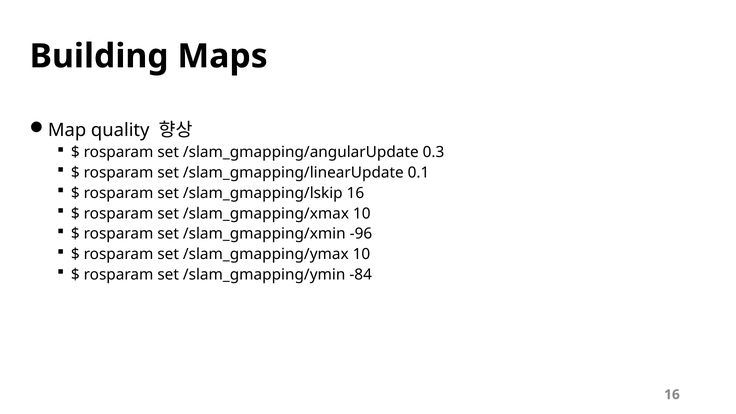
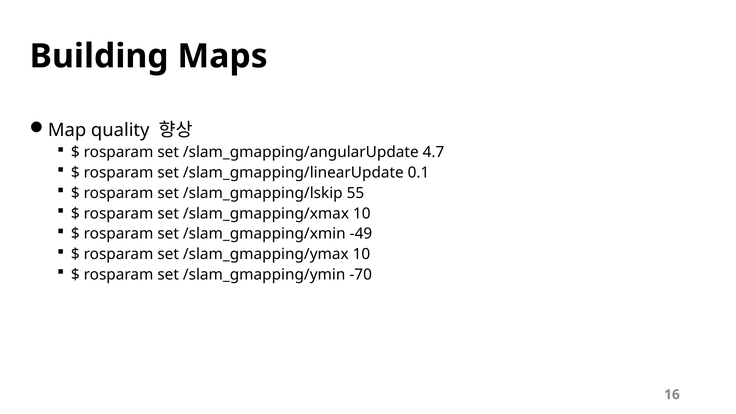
0.3: 0.3 -> 4.7 (433, 152)
/slam_gmapping/lskip 16: 16 -> 55 (355, 193)
-96: -96 -> -49 (361, 234)
-84: -84 -> -70 (361, 275)
